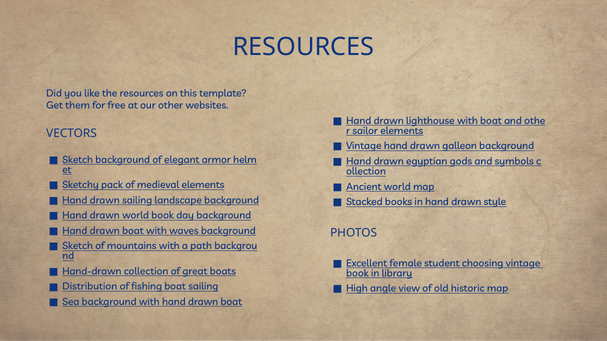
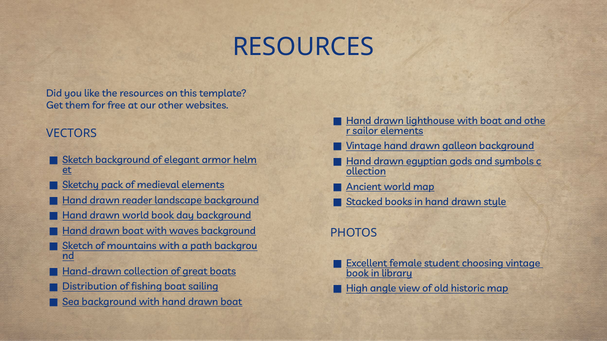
drawn sailing: sailing -> reader (137, 201)
